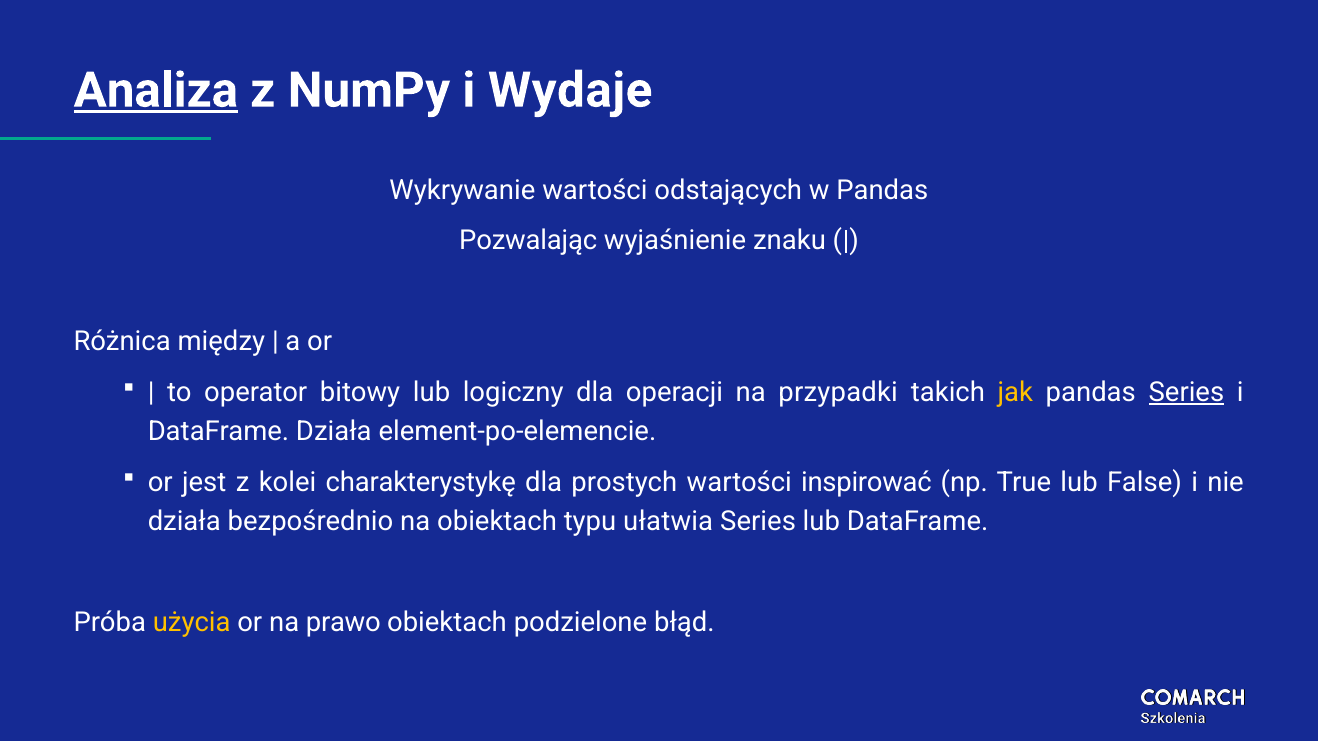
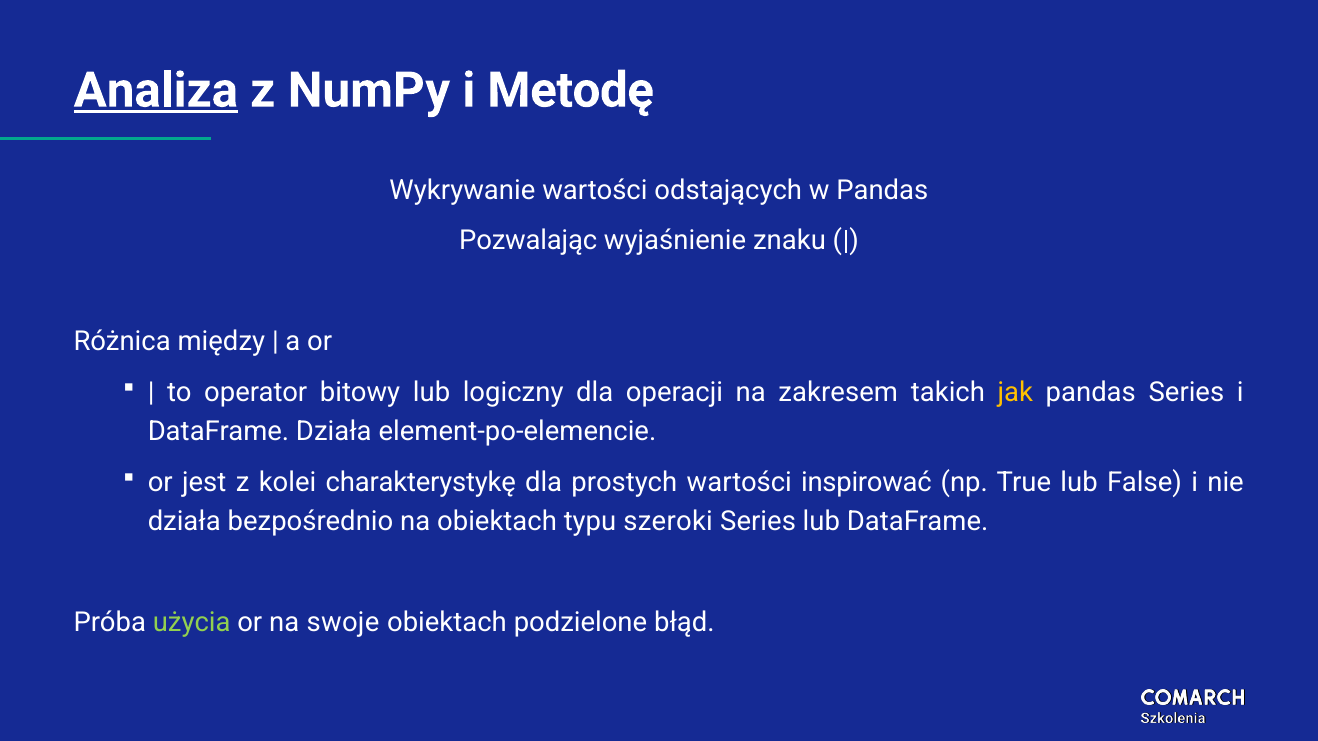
Wydaje: Wydaje -> Metodę (571, 90)
przypadki: przypadki -> zakresem (838, 392)
Series underline: present -> none (1186, 392)
ułatwia: ułatwia -> szeroki (668, 522)
użycia colour: yellow -> light green (192, 623)
prawo: prawo -> swoje (343, 623)
